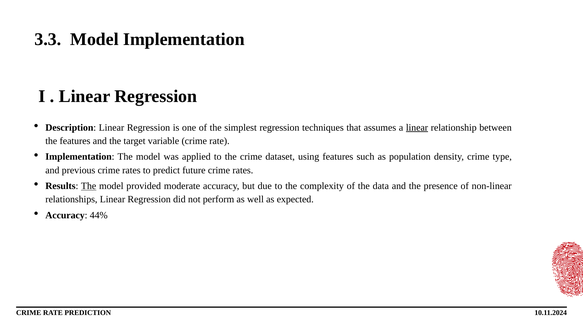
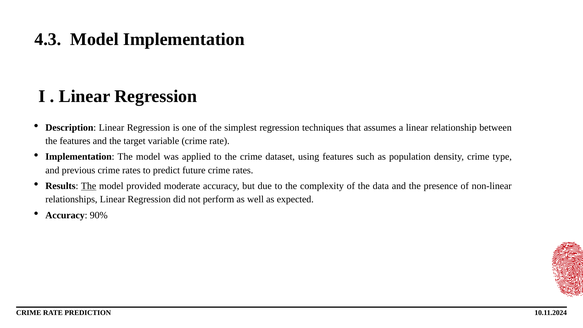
3.3: 3.3 -> 4.3 (48, 39)
linear underline: present -> none (417, 127)
44%: 44% -> 90% (99, 215)
